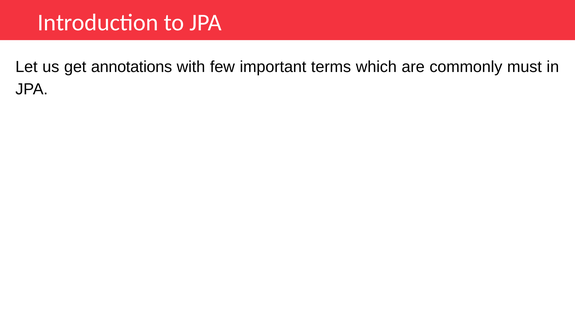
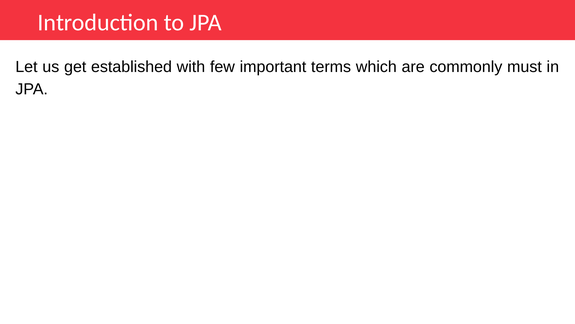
annotations: annotations -> established (132, 67)
